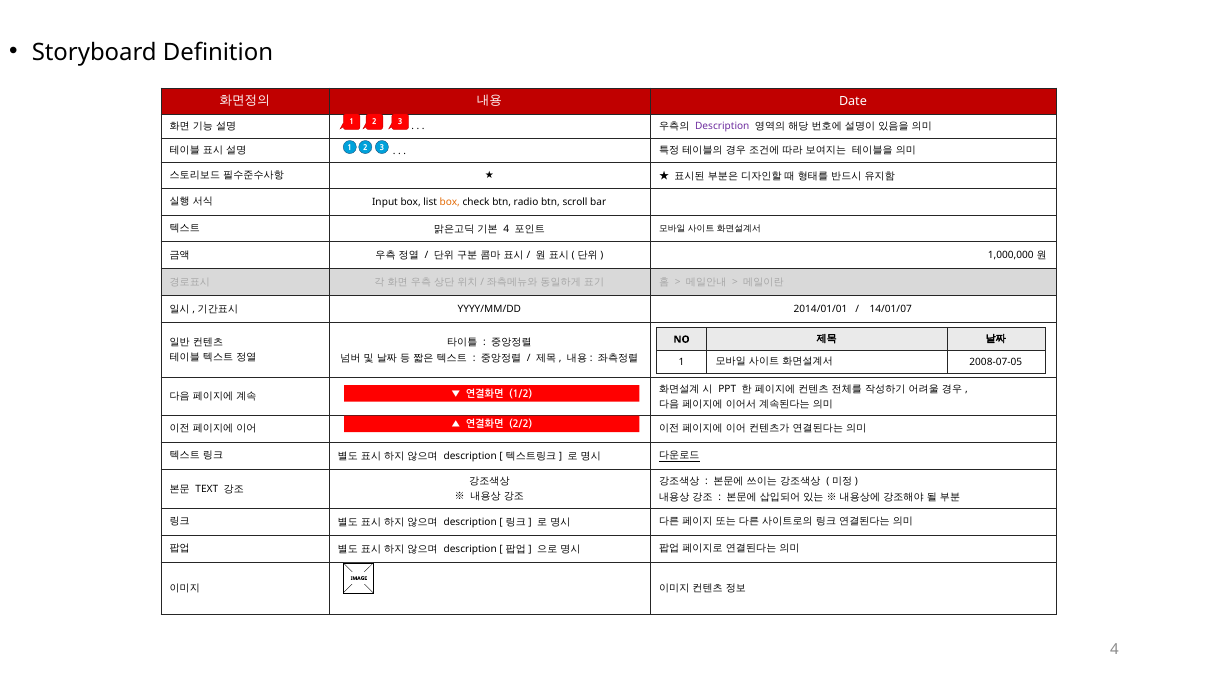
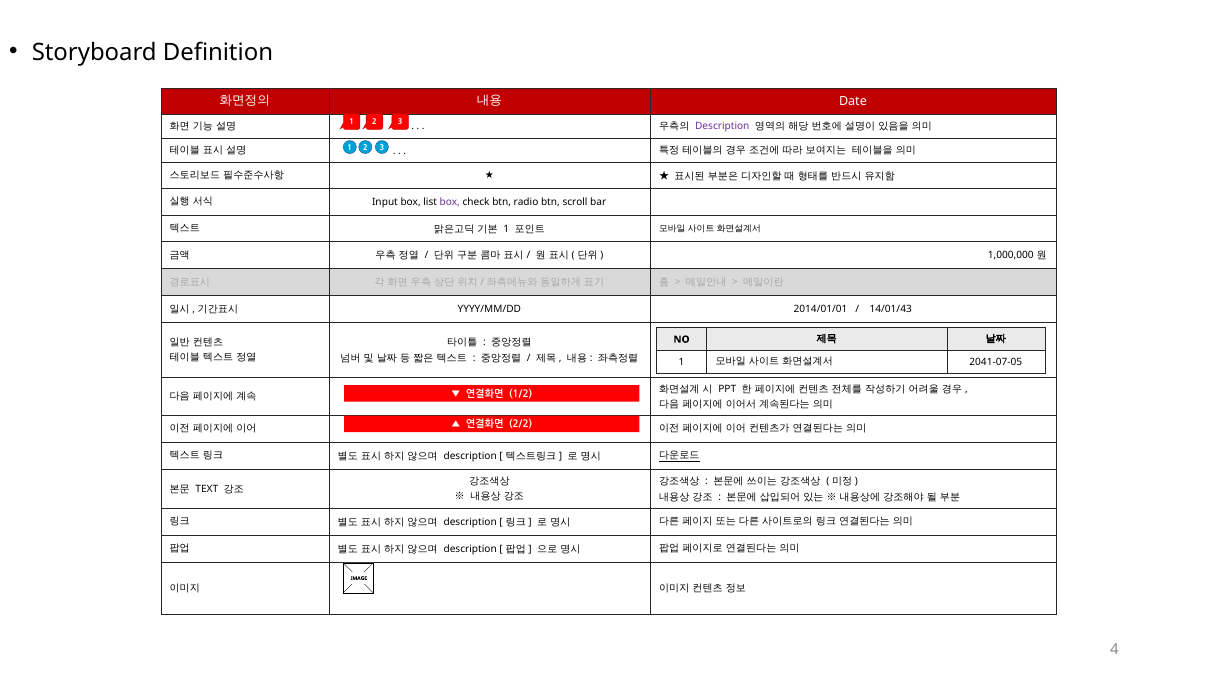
box colour: orange -> purple (450, 202)
4: 4 -> 1 (506, 229)
14/01/07: 14/01/07 -> 14/01/43 (891, 310)
2008-07-05: 2008-07-05 -> 2041-07-05 (996, 363)
